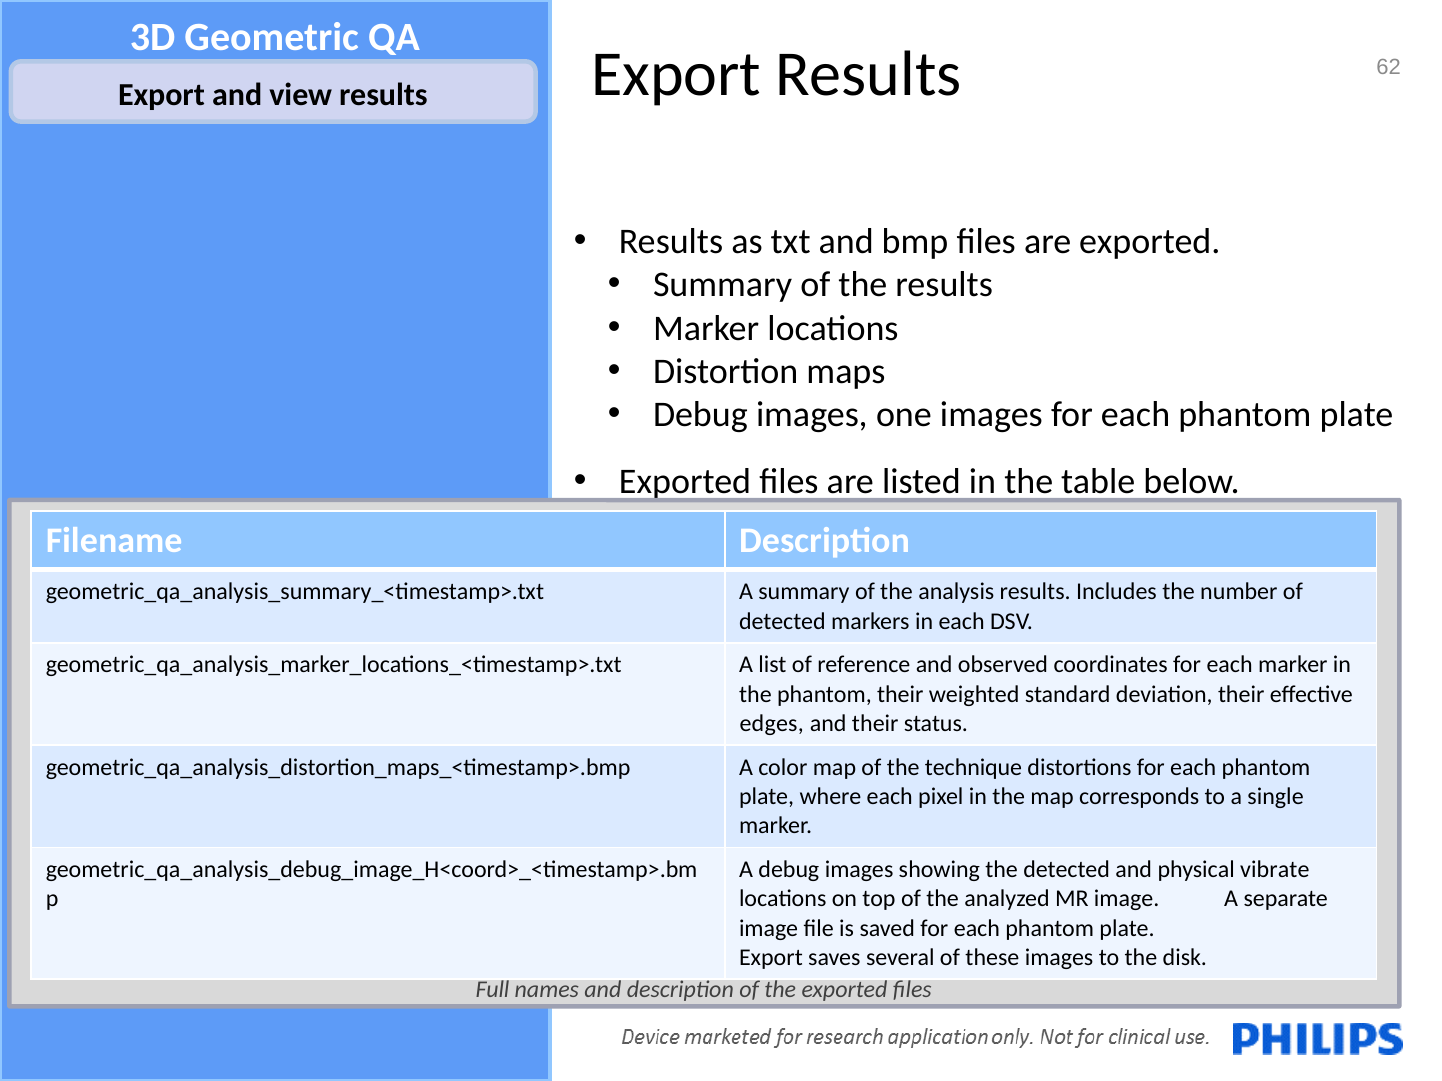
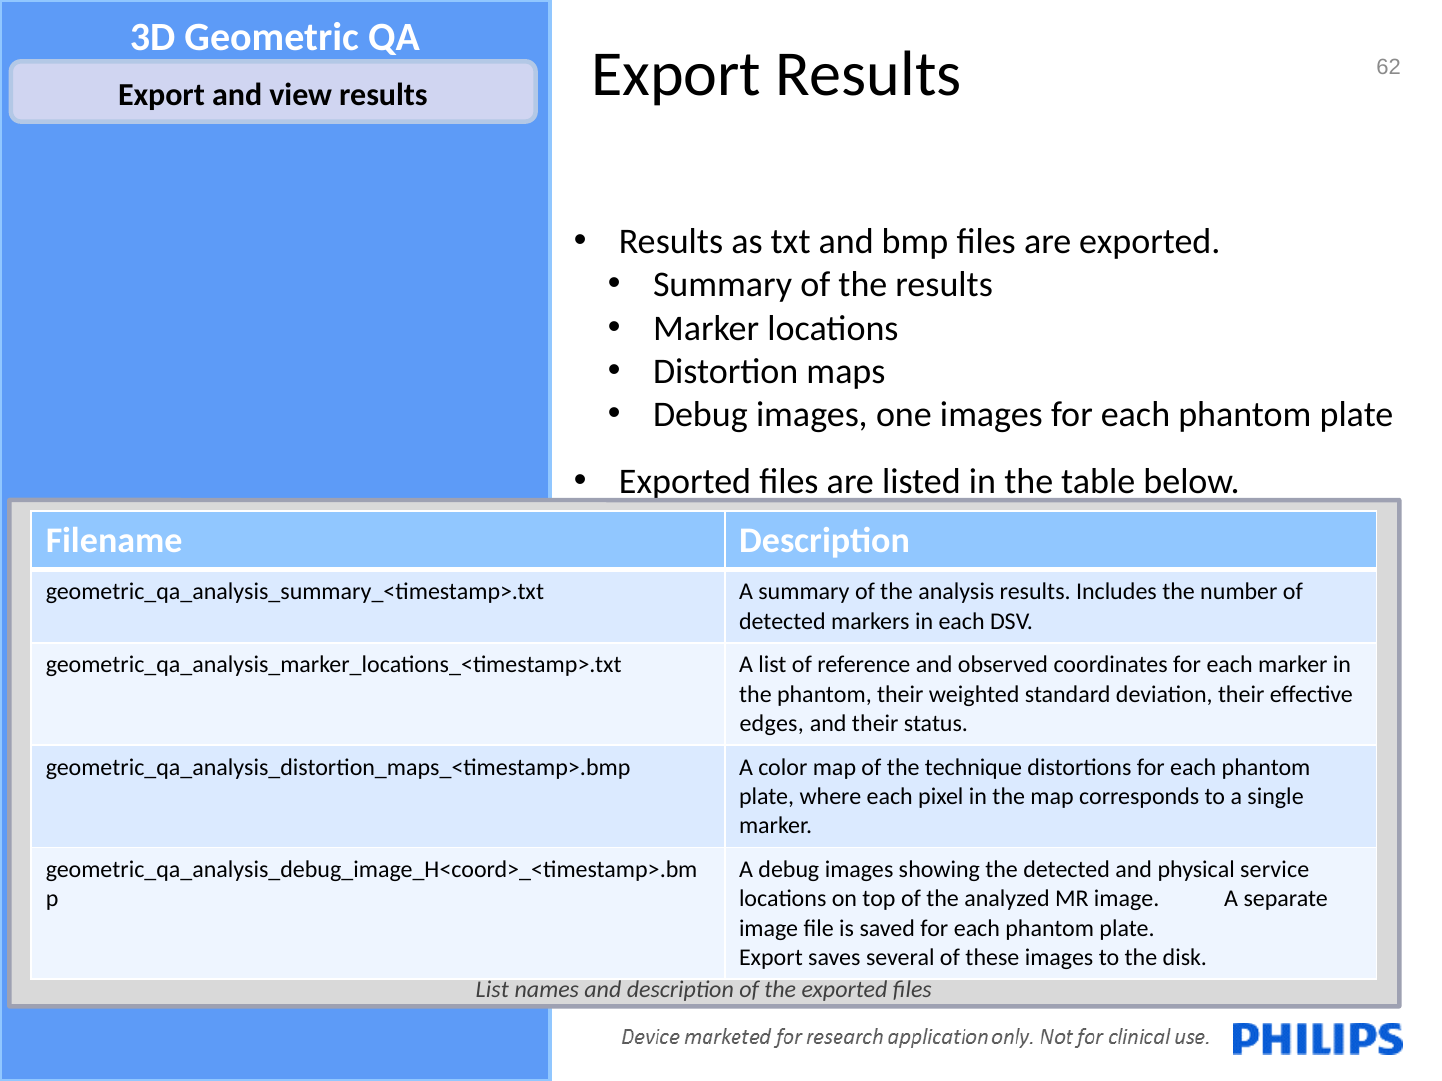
vibrate: vibrate -> service (1275, 870)
Full: Full -> List (492, 990)
